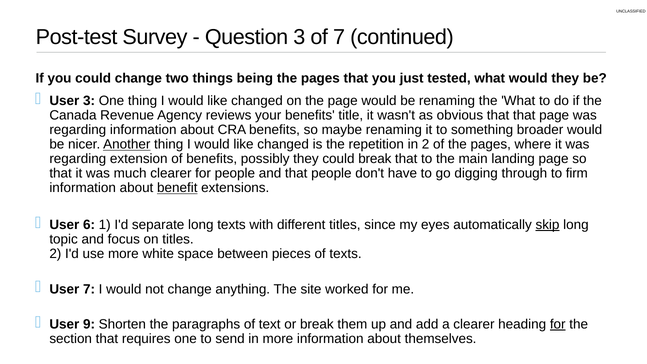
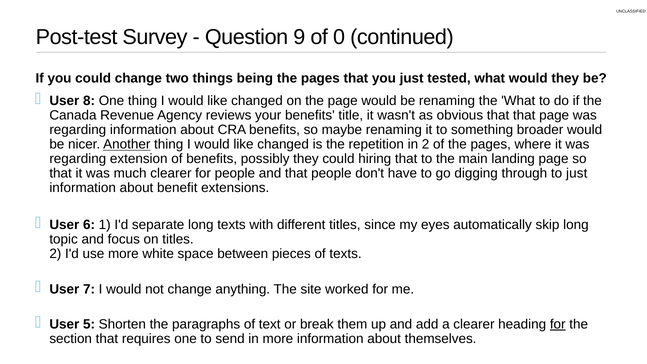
Question 3: 3 -> 9 (299, 37)
of 7: 7 -> 0 (339, 37)
User 3: 3 -> 8 (89, 101)
could break: break -> hiring (375, 159)
to firm: firm -> just (577, 173)
benefit underline: present -> none (177, 188)
skip underline: present -> none (548, 225)
9: 9 -> 5 (89, 324)
